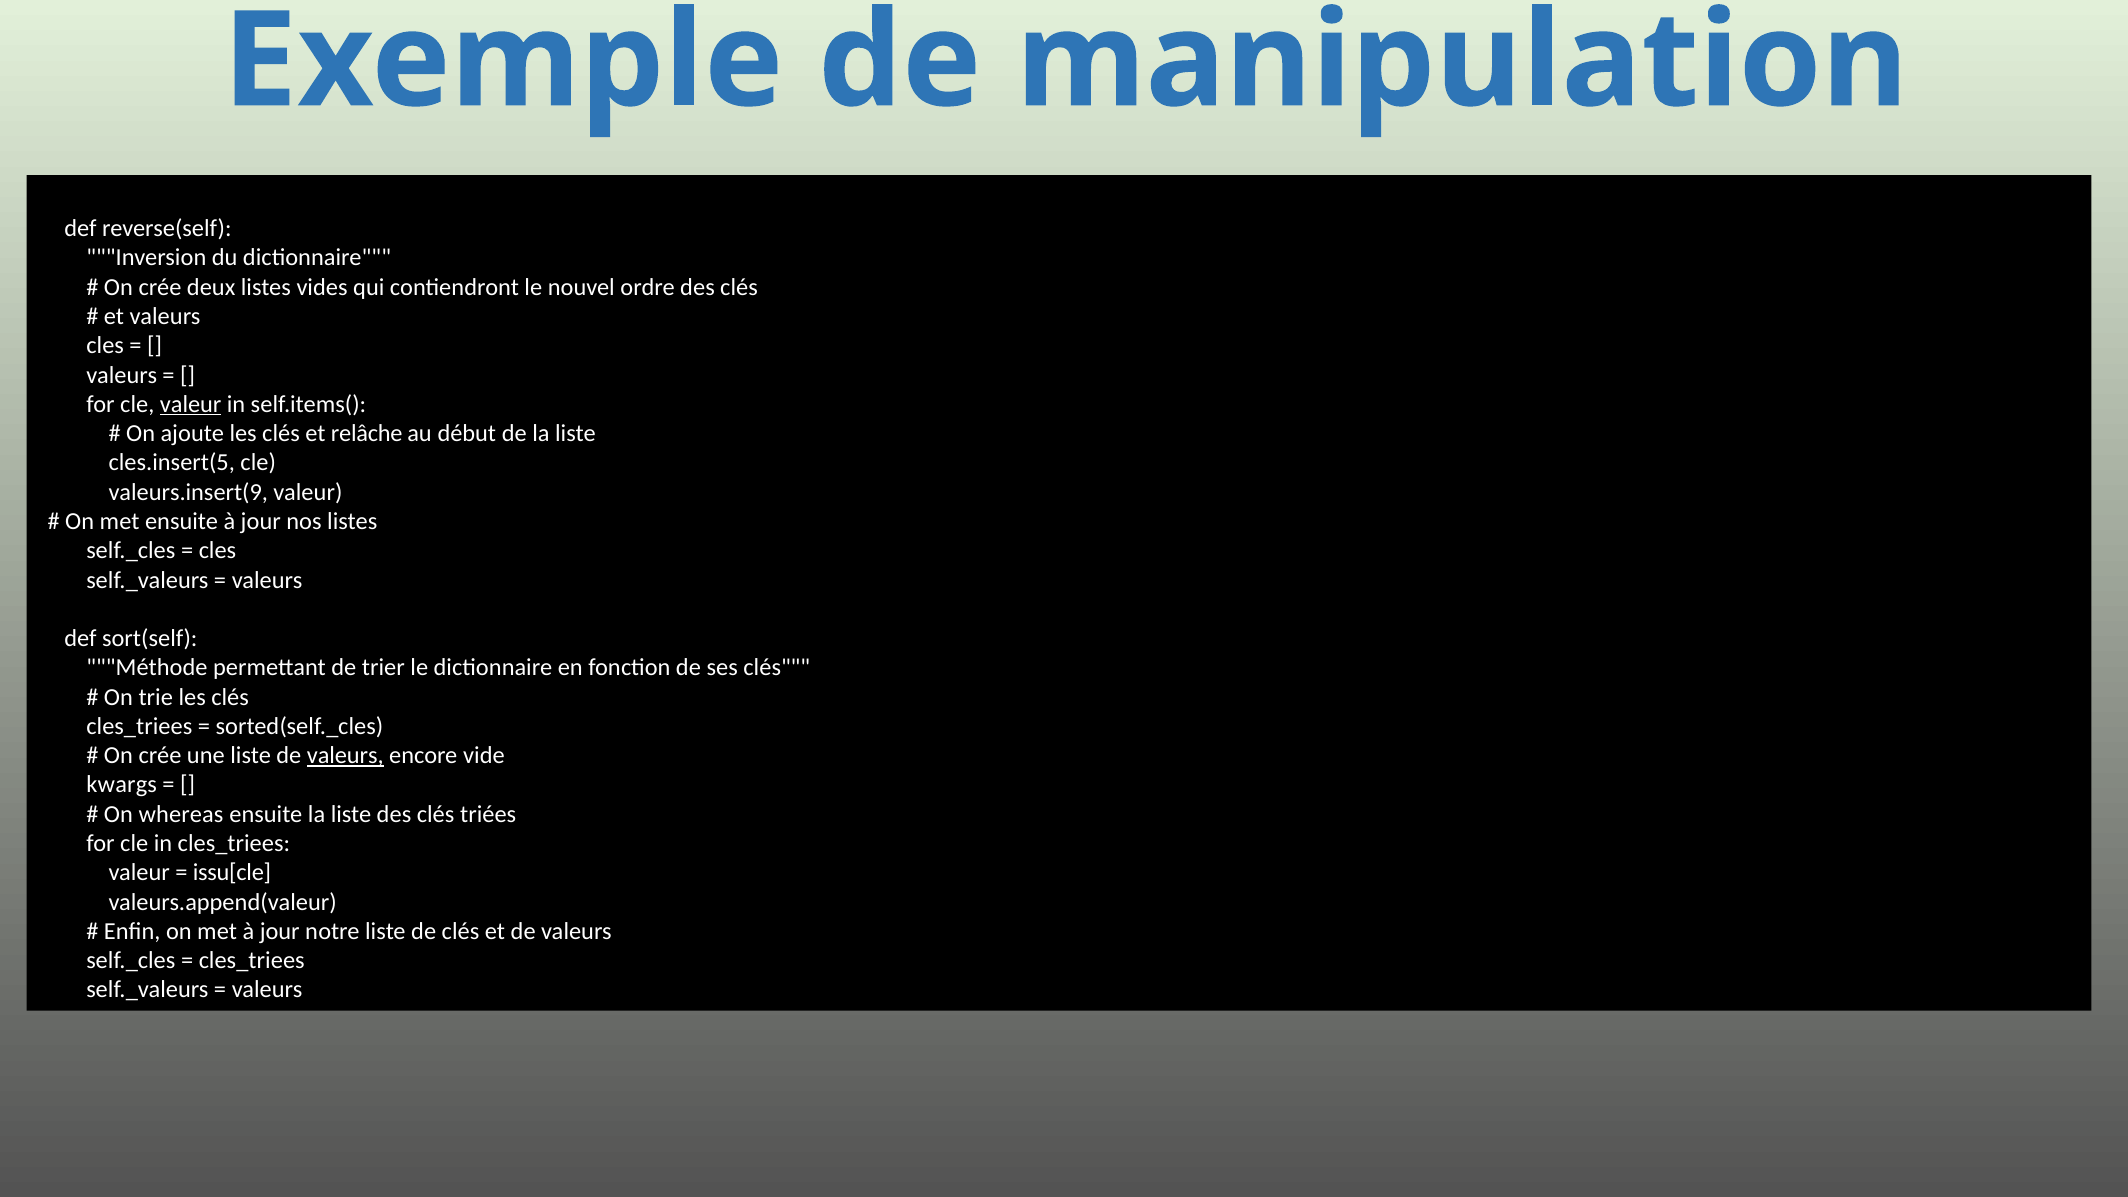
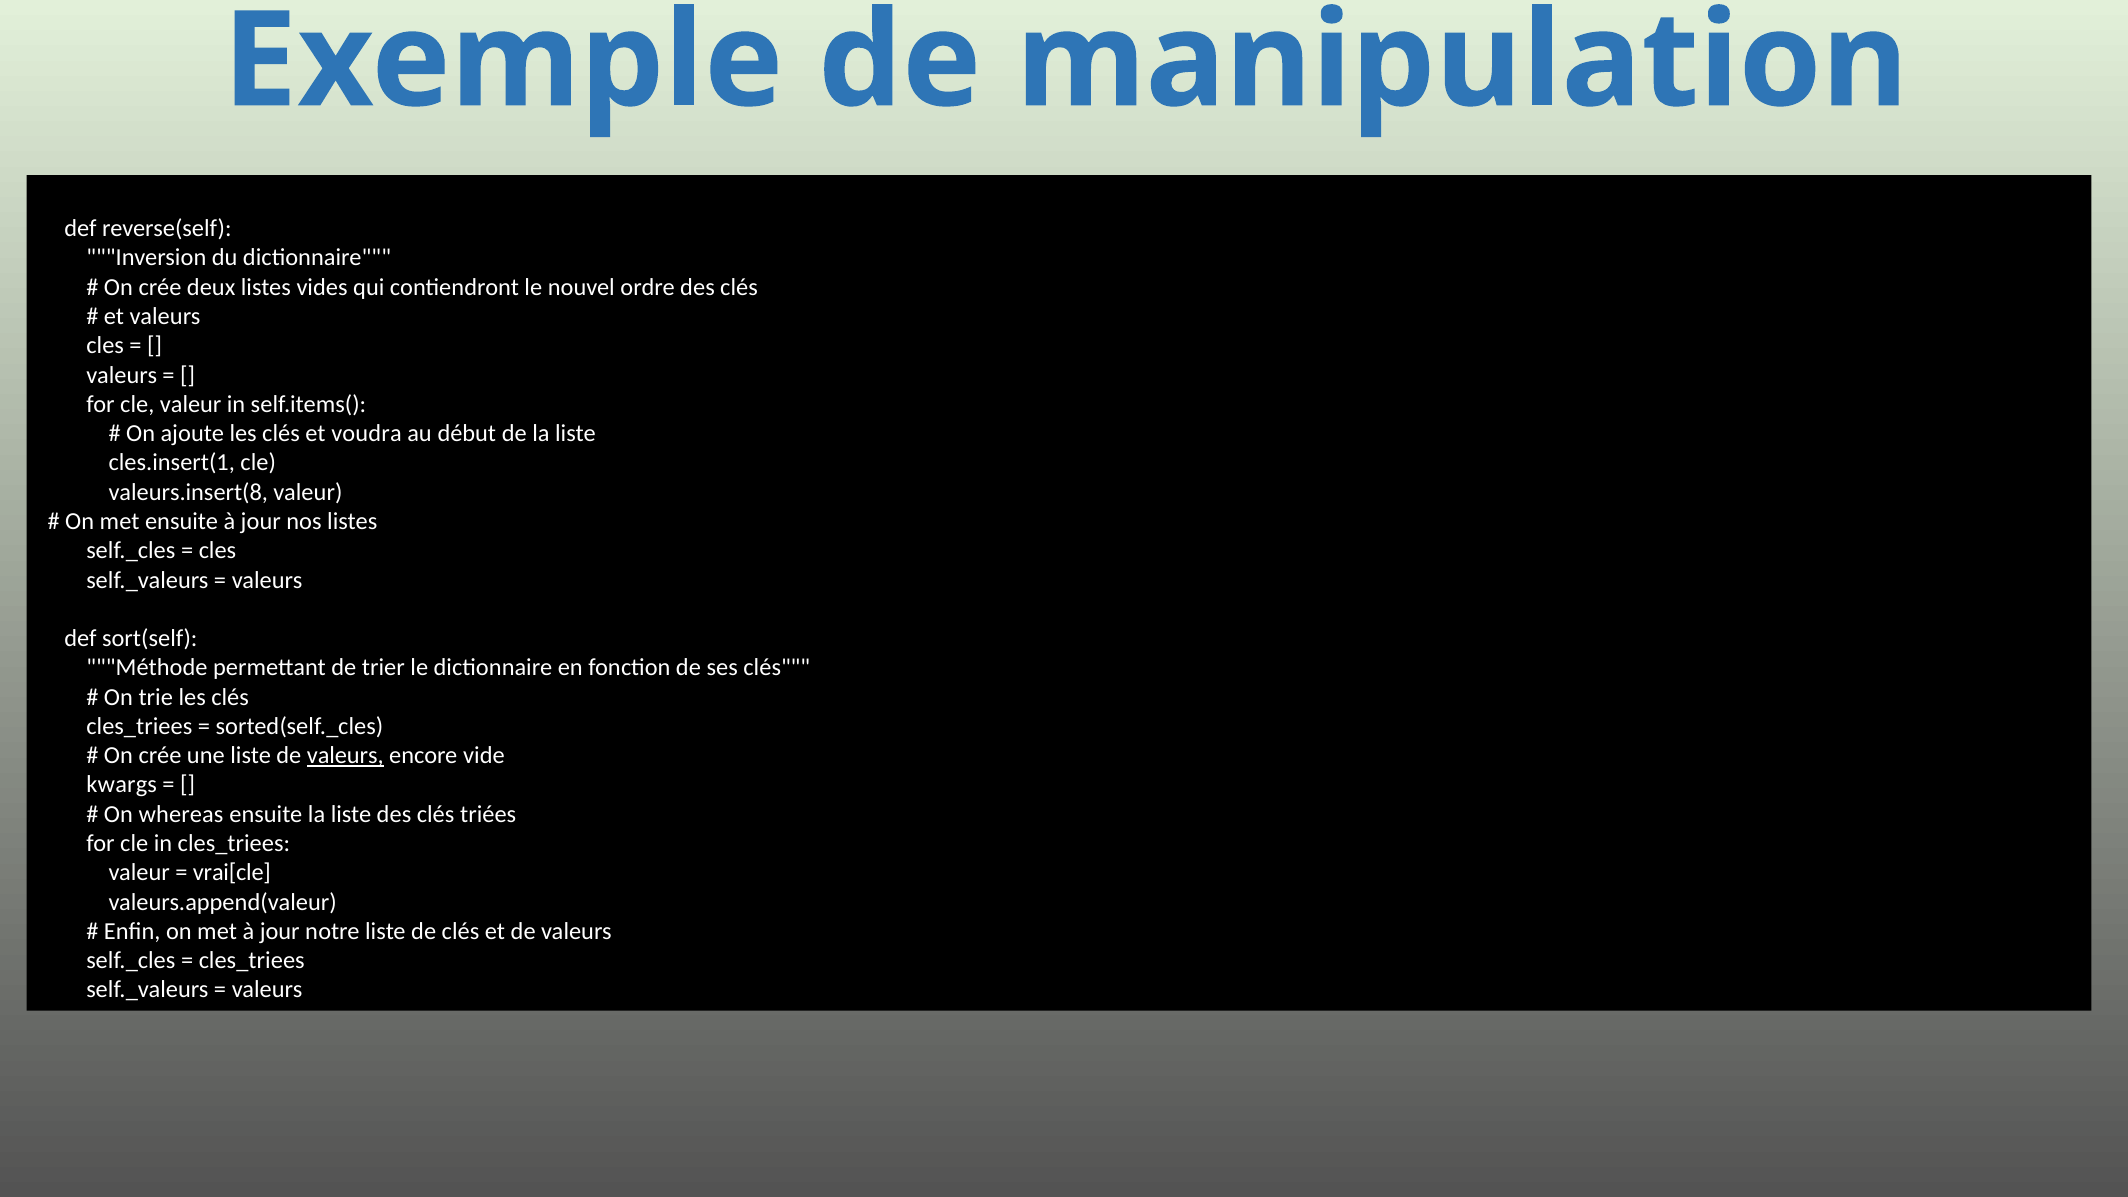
valeur underline: present -> none (191, 404)
relâche: relâche -> voudra (366, 434)
cles.insert(5: cles.insert(5 -> cles.insert(1 (172, 463)
valeurs.insert(9: valeurs.insert(9 -> valeurs.insert(8 (188, 492)
issu[cle: issu[cle -> vrai[cle (232, 873)
